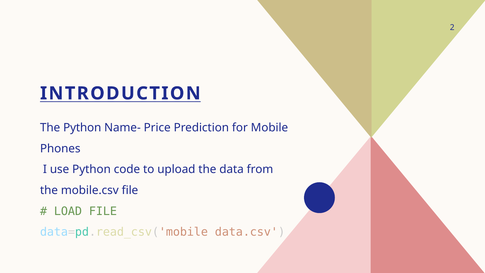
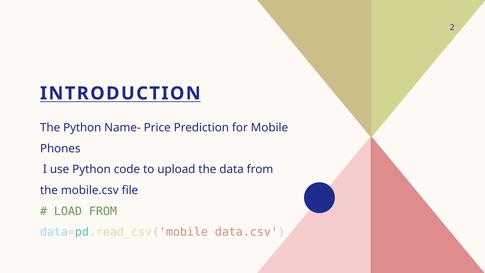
LOAD FILE: FILE -> FROM (103, 211)
